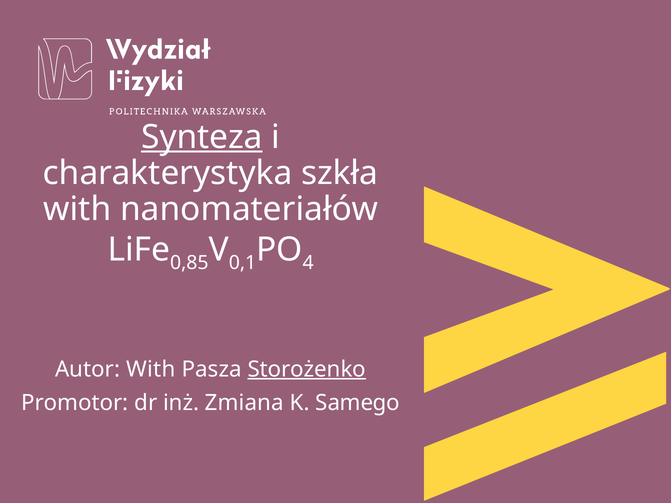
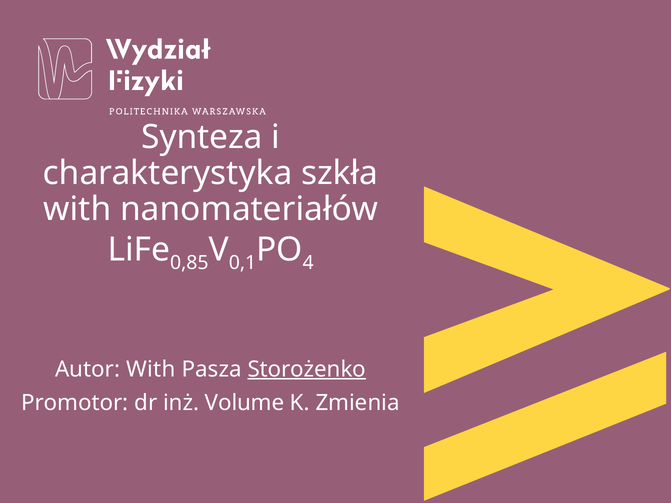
Synteza underline: present -> none (202, 137)
Zmiana: Zmiana -> Volume (245, 403)
Samego: Samego -> Zmienia (358, 403)
